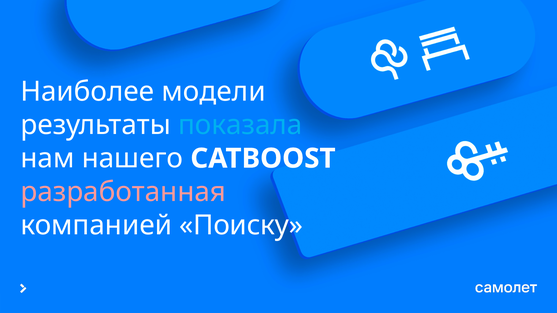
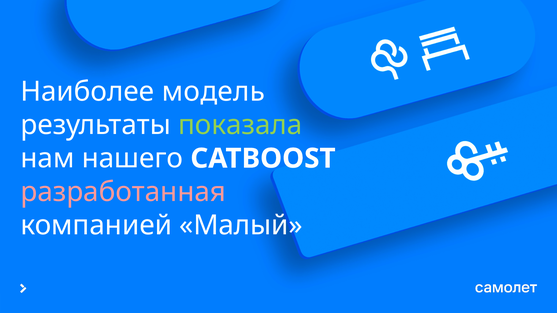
модели: модели -> модель (213, 92)
показала colour: light blue -> light green (240, 125)
Поиску: Поиску -> Малый (241, 225)
